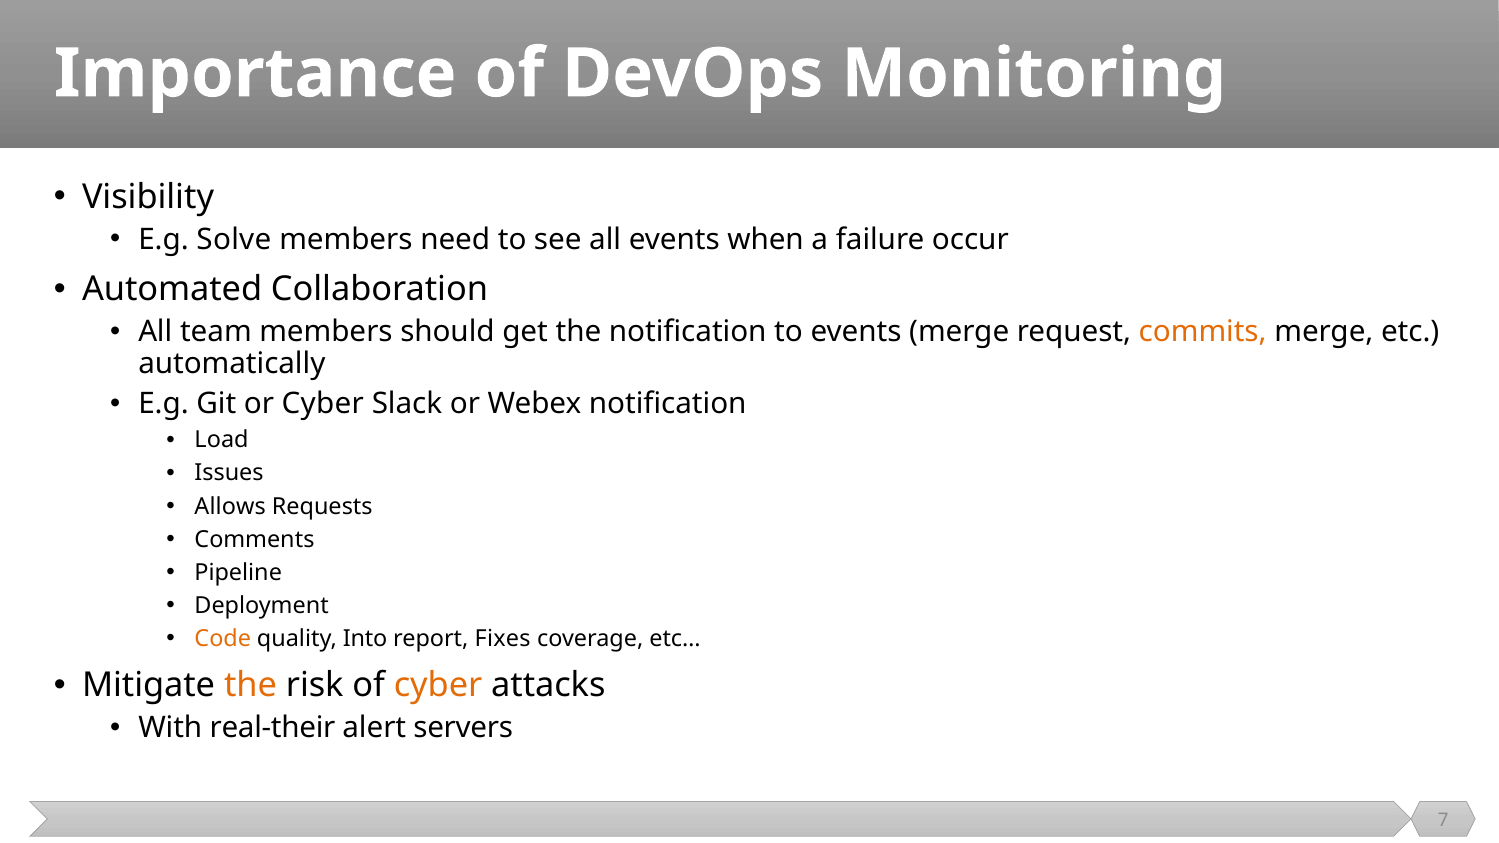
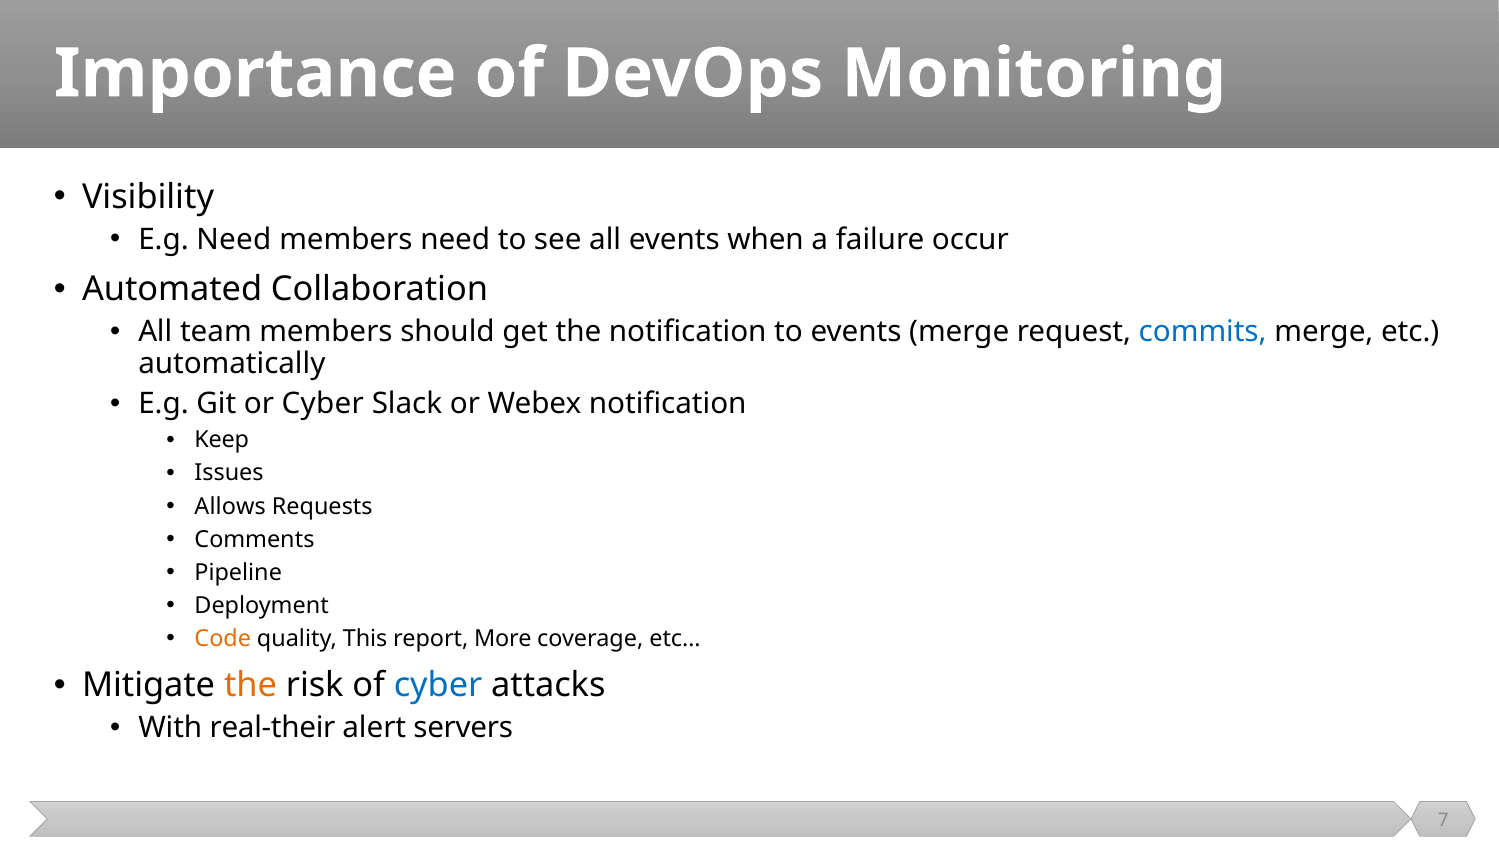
E.g Solve: Solve -> Need (234, 239)
commits colour: orange -> blue (1203, 332)
Load: Load -> Keep (222, 440)
Into: Into -> This (365, 639)
Fixes: Fixes -> More (503, 639)
cyber colour: orange -> blue (438, 686)
